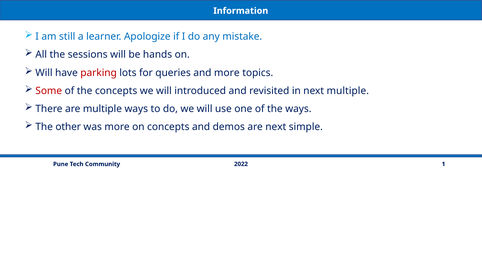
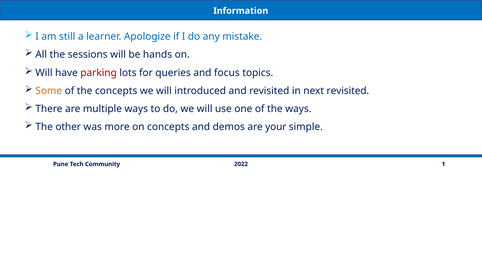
and more: more -> focus (227, 73)
Some colour: red -> orange (49, 91)
next multiple: multiple -> revisited (348, 91)
are next: next -> your (276, 127)
